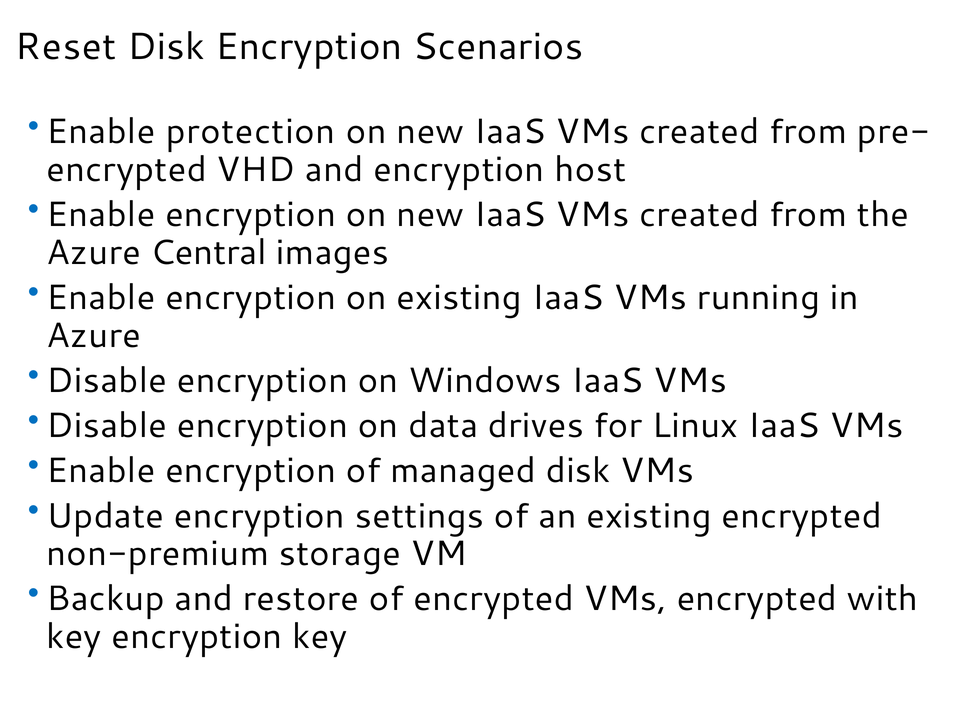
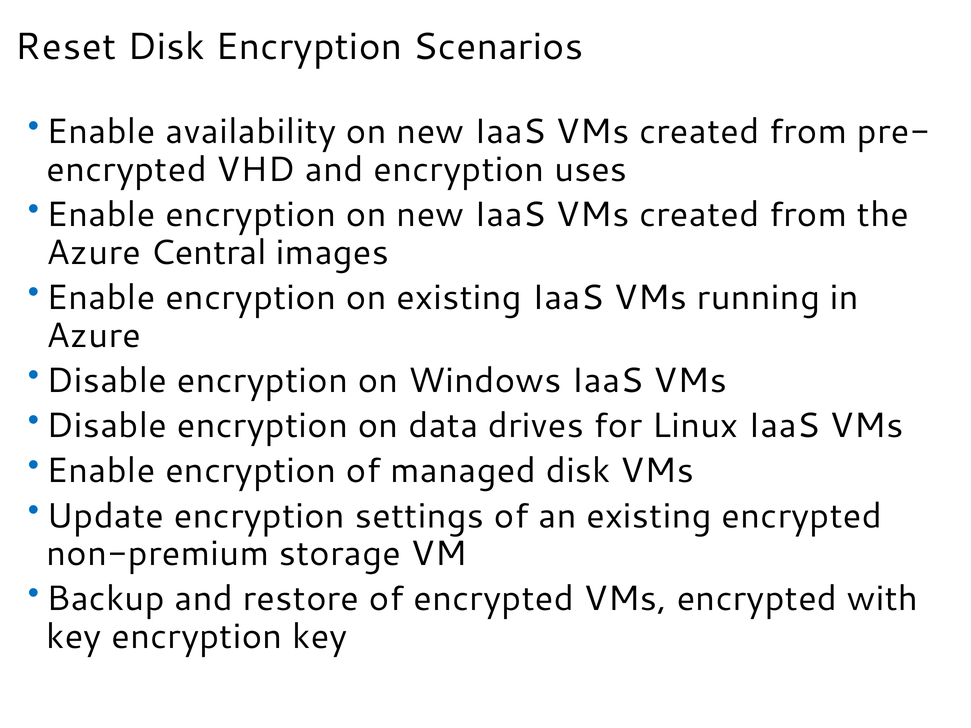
protection: protection -> availability (251, 132)
host: host -> uses (591, 170)
